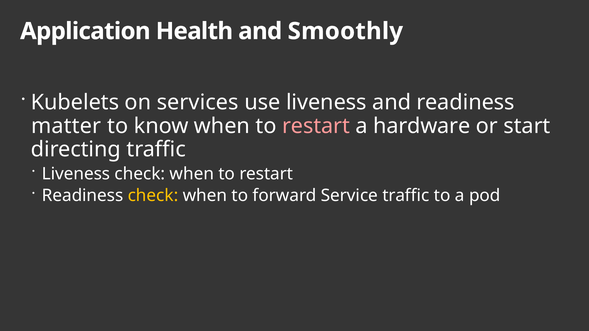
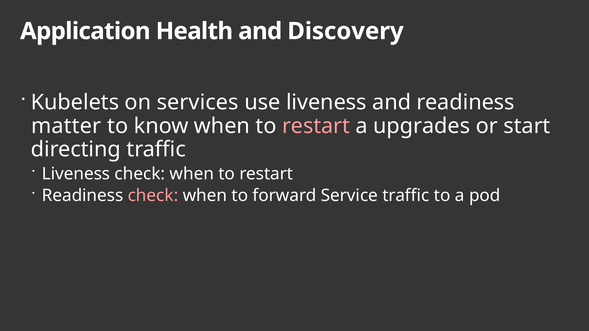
Smoothly: Smoothly -> Discovery (345, 31)
hardware: hardware -> upgrades (422, 126)
check colour: yellow -> pink (153, 196)
